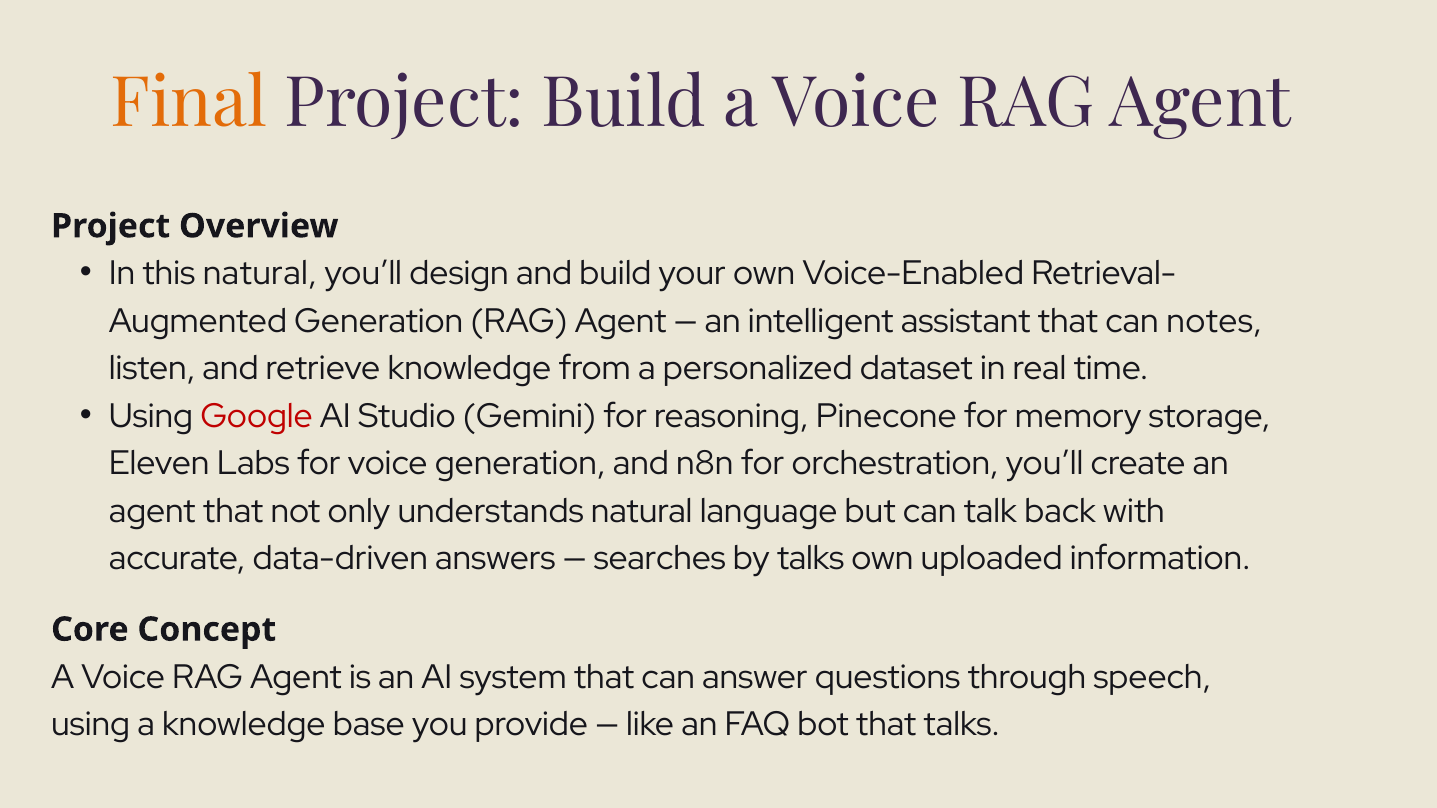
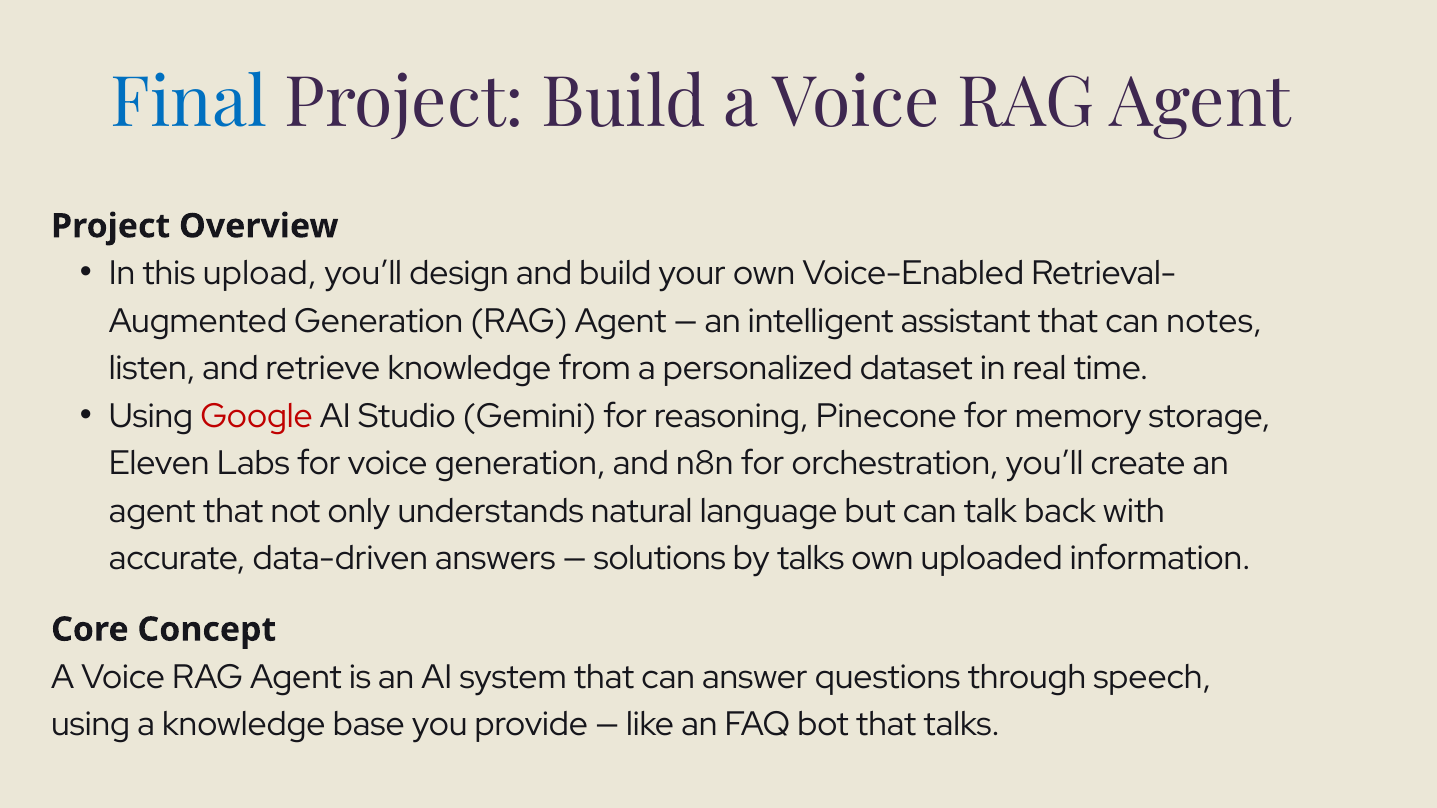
Final colour: orange -> blue (189, 103)
this natural: natural -> upload (260, 274)
searches: searches -> solutions (660, 559)
